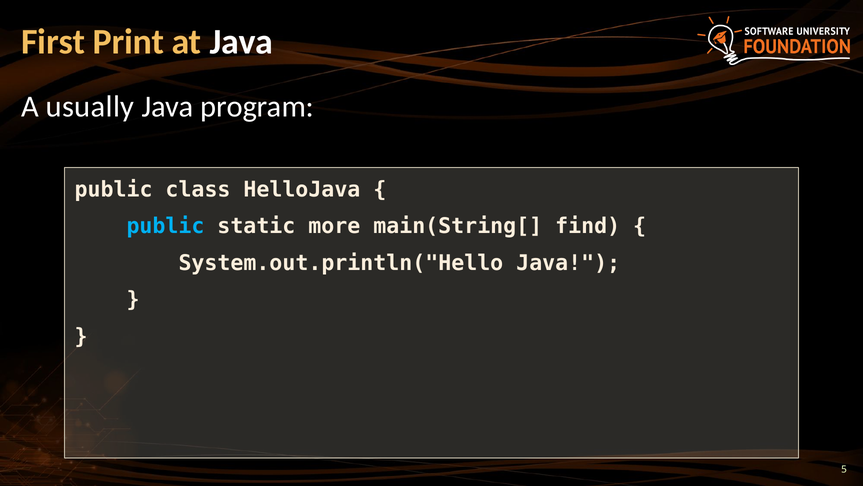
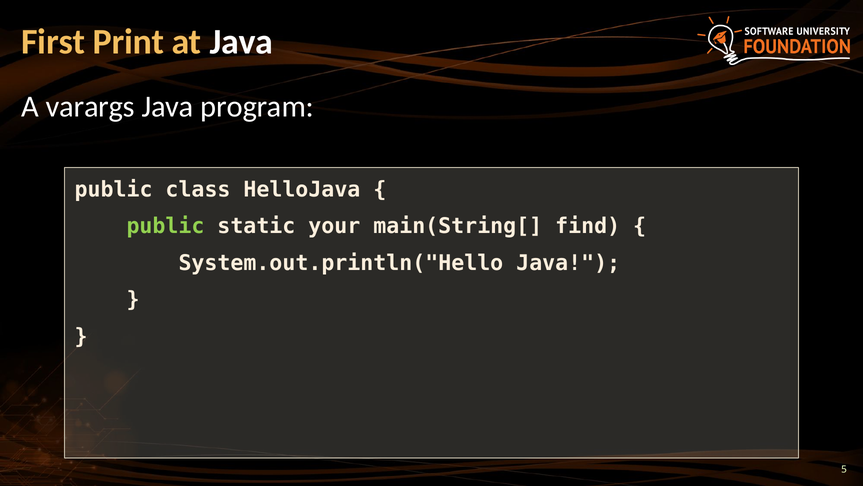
usually: usually -> varargs (90, 106)
public colour: light blue -> light green (165, 226)
more: more -> your (334, 226)
